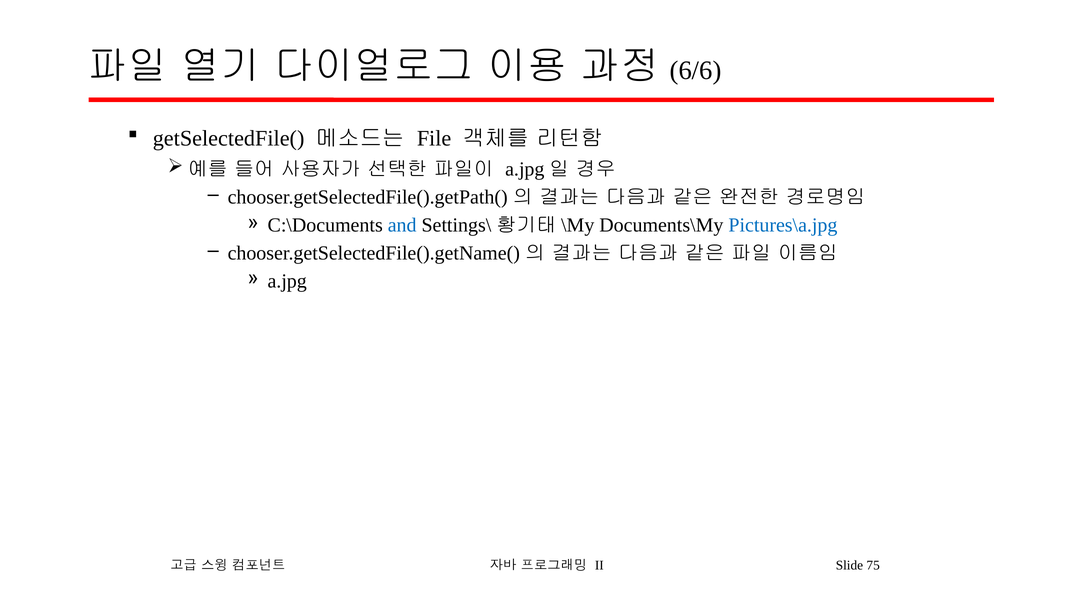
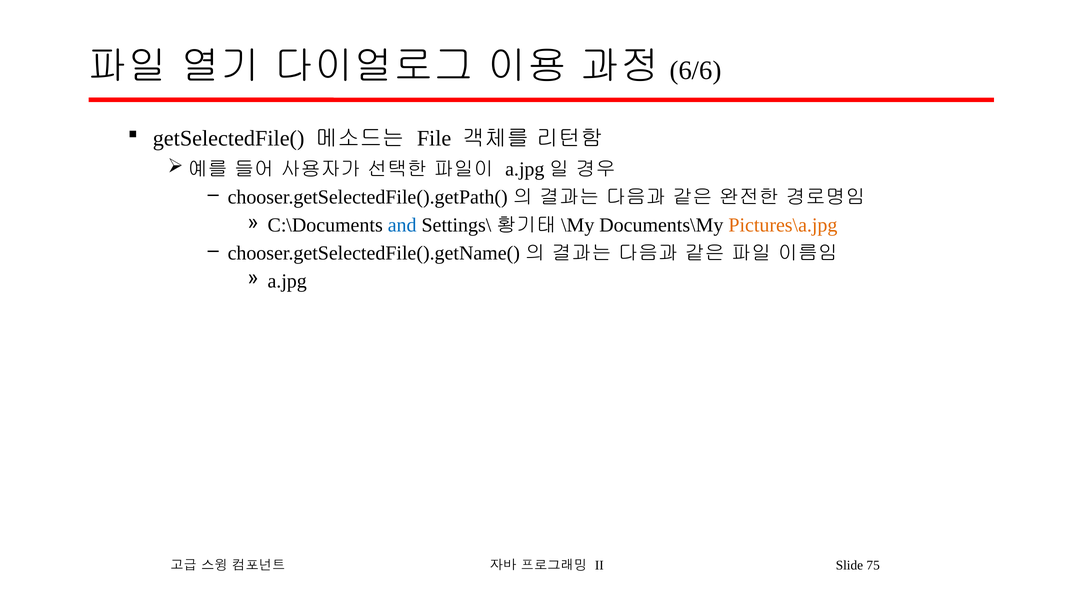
Pictures\a.jpg colour: blue -> orange (783, 225)
